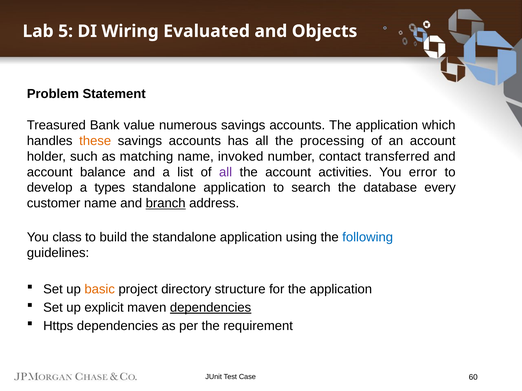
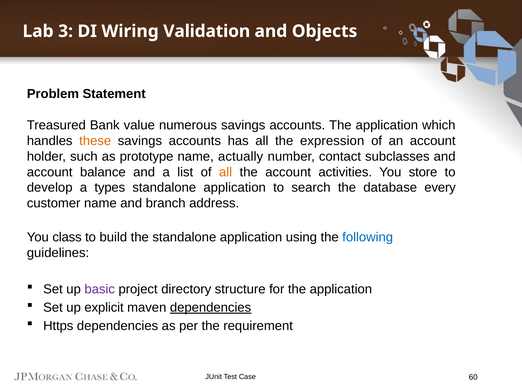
5: 5 -> 3 (66, 31)
Evaluated: Evaluated -> Validation (207, 31)
processing: processing -> expression (332, 141)
matching: matching -> prototype (147, 157)
invoked: invoked -> actually (241, 157)
transferred: transferred -> subclasses (397, 157)
all colour: purple -> orange (226, 172)
error: error -> store (423, 172)
branch underline: present -> none (166, 204)
basic colour: orange -> purple (100, 290)
